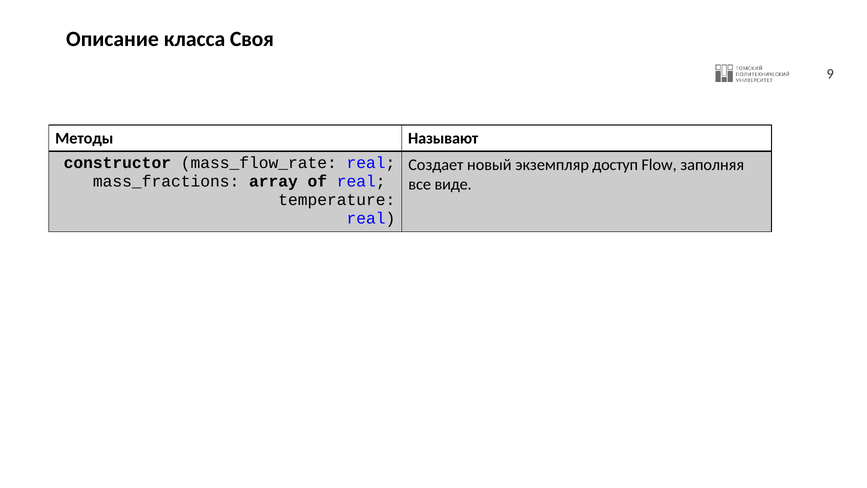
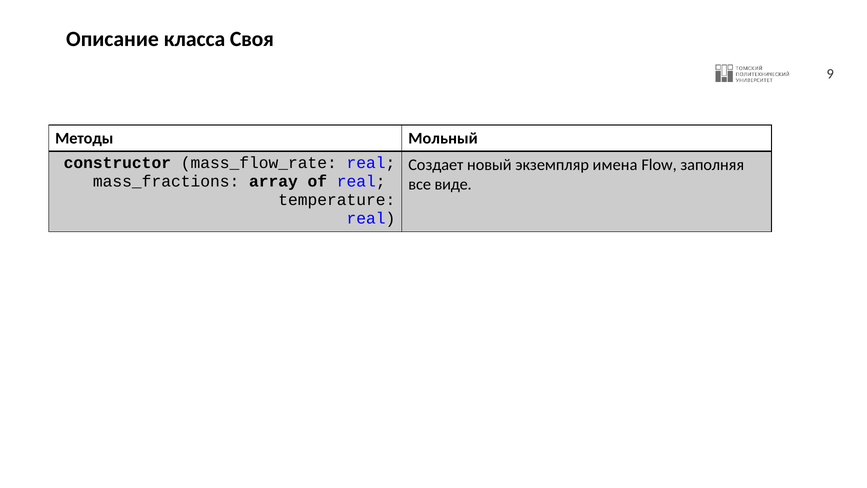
Называют: Называют -> Мольный (443, 138)
доступ: доступ -> имена (615, 165)
